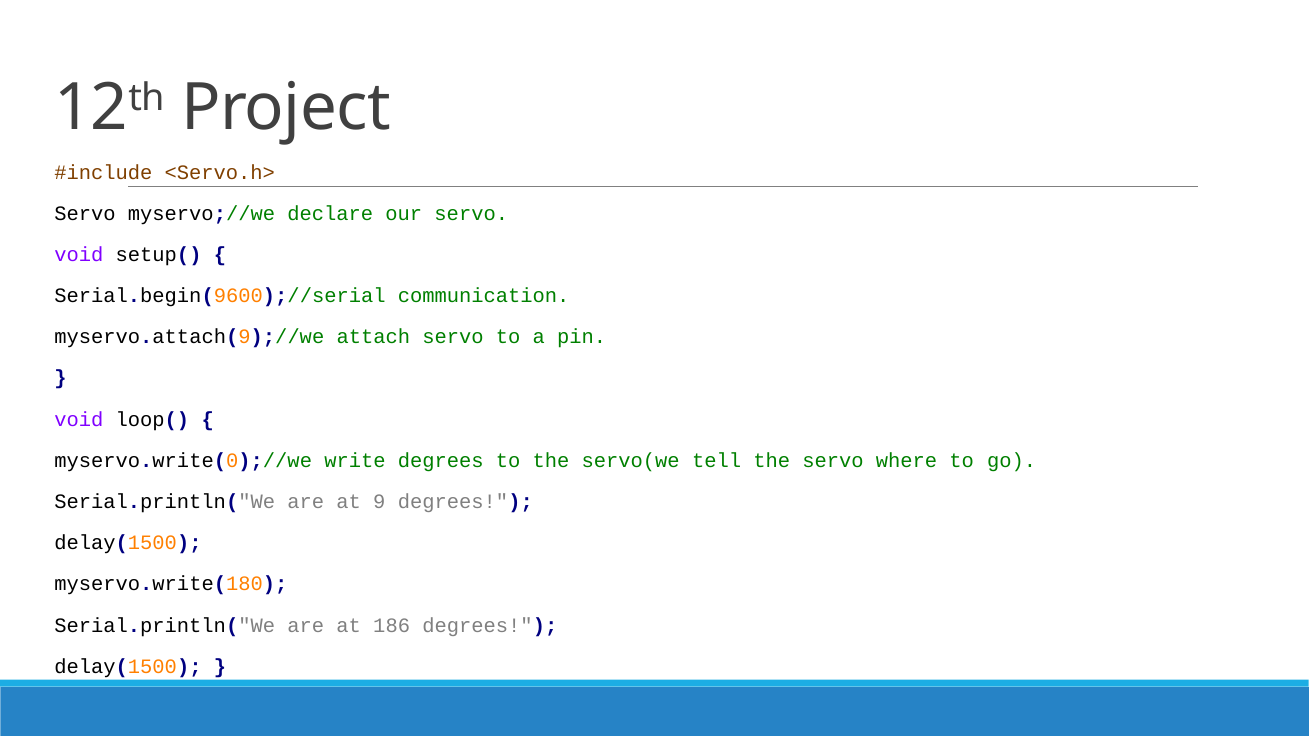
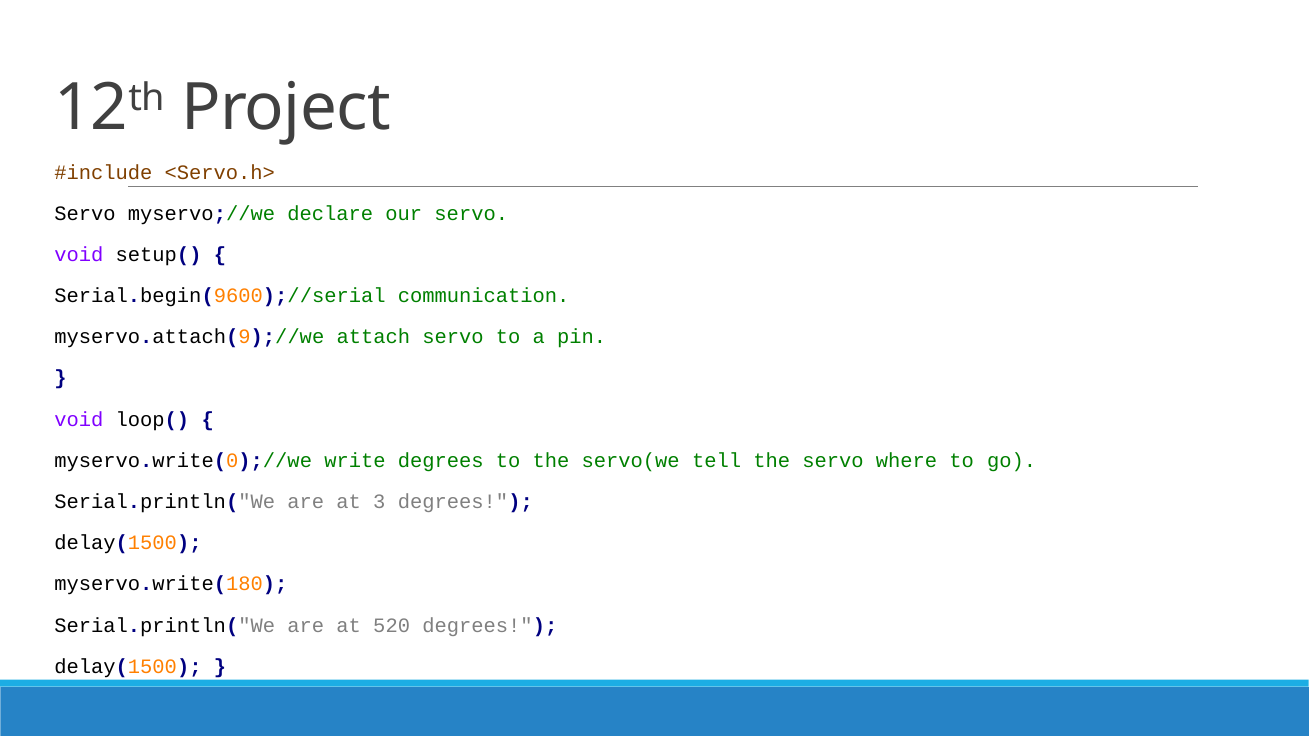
9: 9 -> 3 (379, 502)
186: 186 -> 520 (392, 626)
